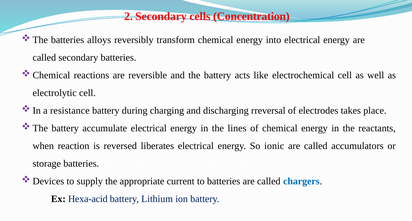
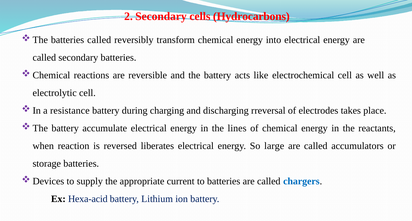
Concentration: Concentration -> Hydrocarbons (251, 16)
batteries alloys: alloys -> called (99, 40)
ionic: ionic -> large (274, 146)
